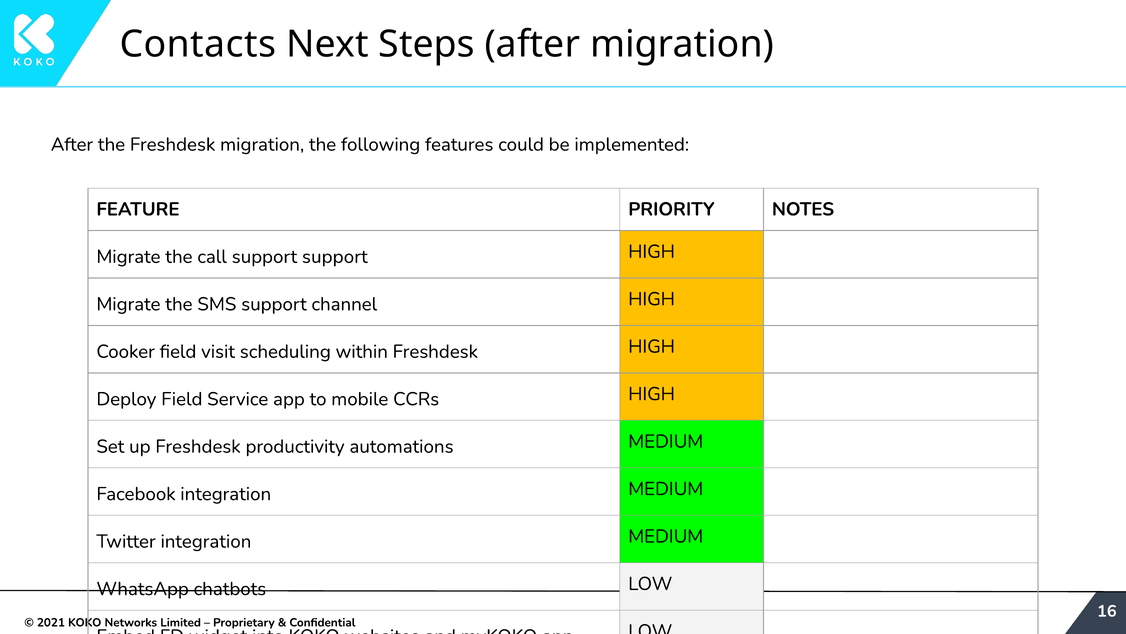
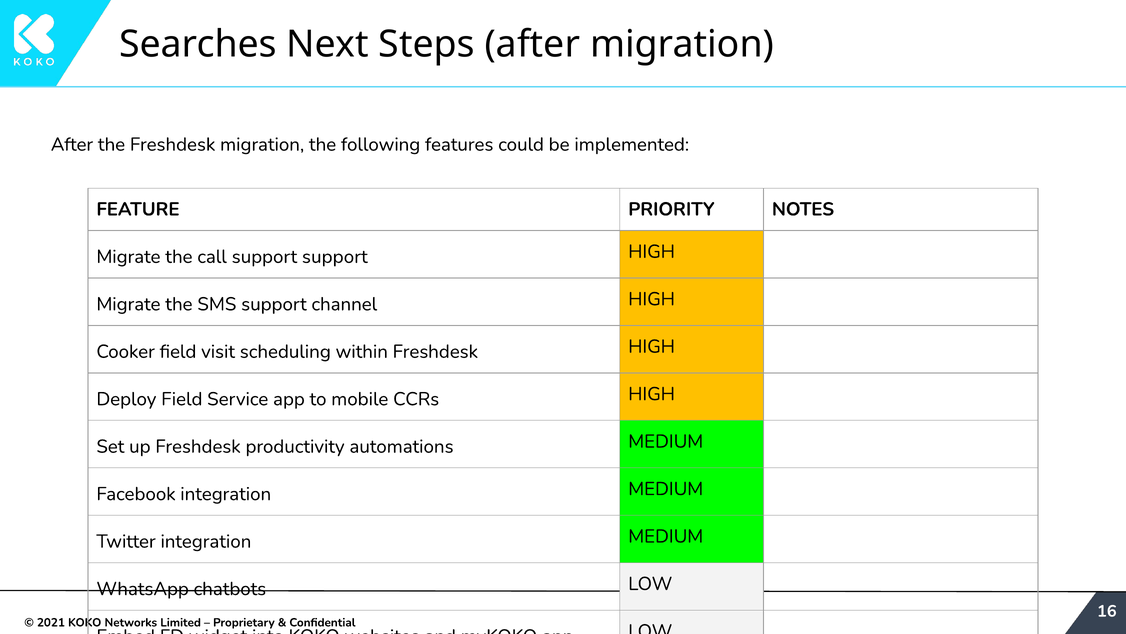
Contacts: Contacts -> Searches (198, 44)
